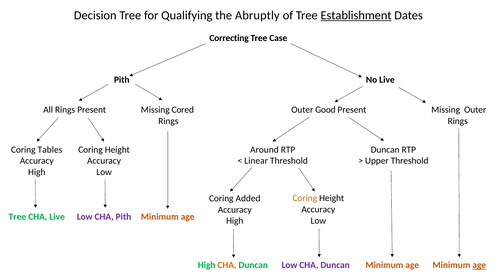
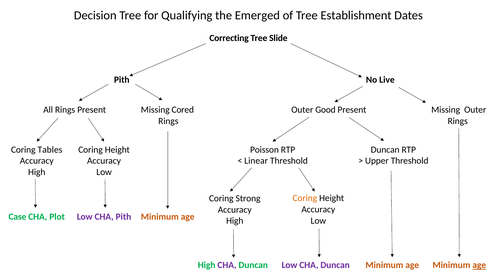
Abruptly: Abruptly -> Emerged (257, 15)
Establishment underline: present -> none (356, 15)
Case: Case -> Slide (278, 38)
Around: Around -> Poisson (264, 149)
Added: Added -> Strong (248, 198)
Tree: Tree -> Case (17, 216)
CHA Live: Live -> Plot (57, 216)
CHA colour: orange -> purple (227, 265)
